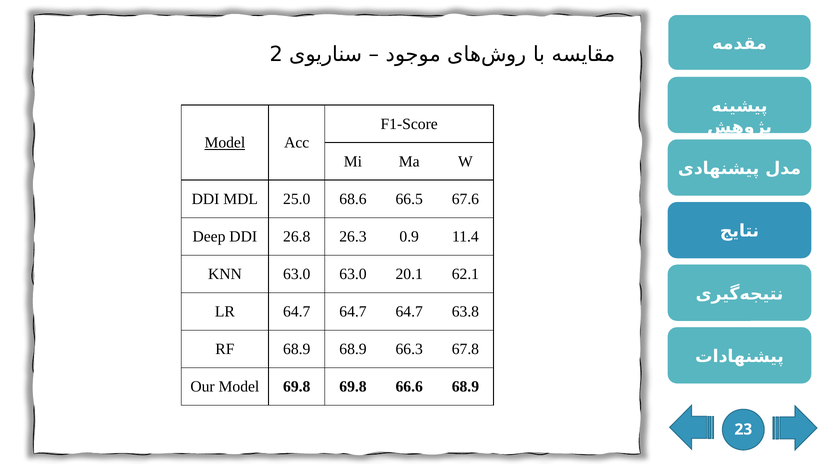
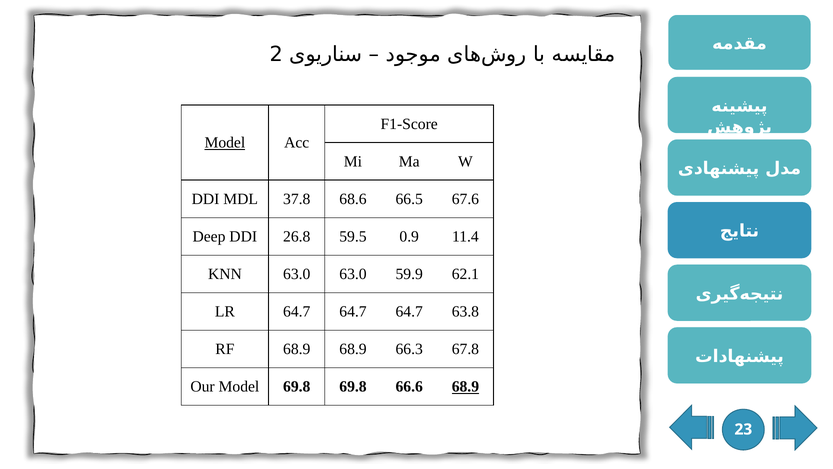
25.0: 25.0 -> 37.8 (297, 199)
26.3: 26.3 -> 59.5 (353, 236)
20.1: 20.1 -> 59.9 (409, 274)
68.9 underline: none -> present (465, 386)
